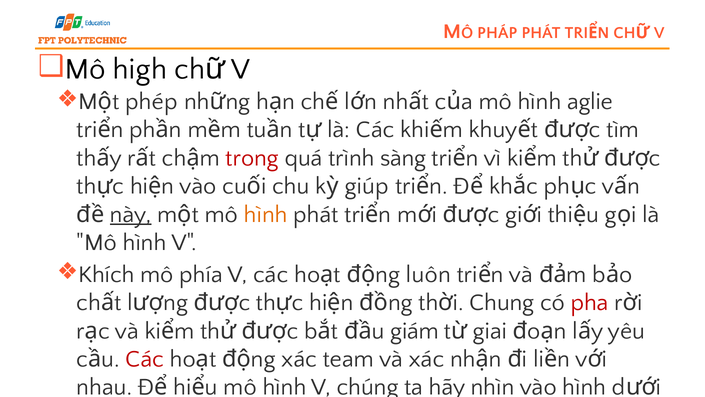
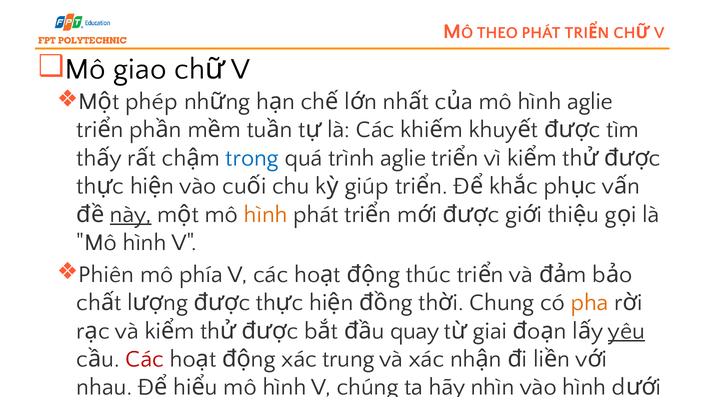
PHÁP: PHÁP -> THEO (497, 33)
high: high -> giao (140, 69)
trong colour: red -> blue (252, 158)
trình sàng: sàng -> aglie (403, 158)
Khích: Khích -> Phiên (106, 274)
luôn: luôn -> thúc (428, 274)
pha colour: red -> orange (590, 302)
giám: giám -> quay (415, 330)
yêu underline: none -> present (626, 330)
team: team -> trung (348, 359)
